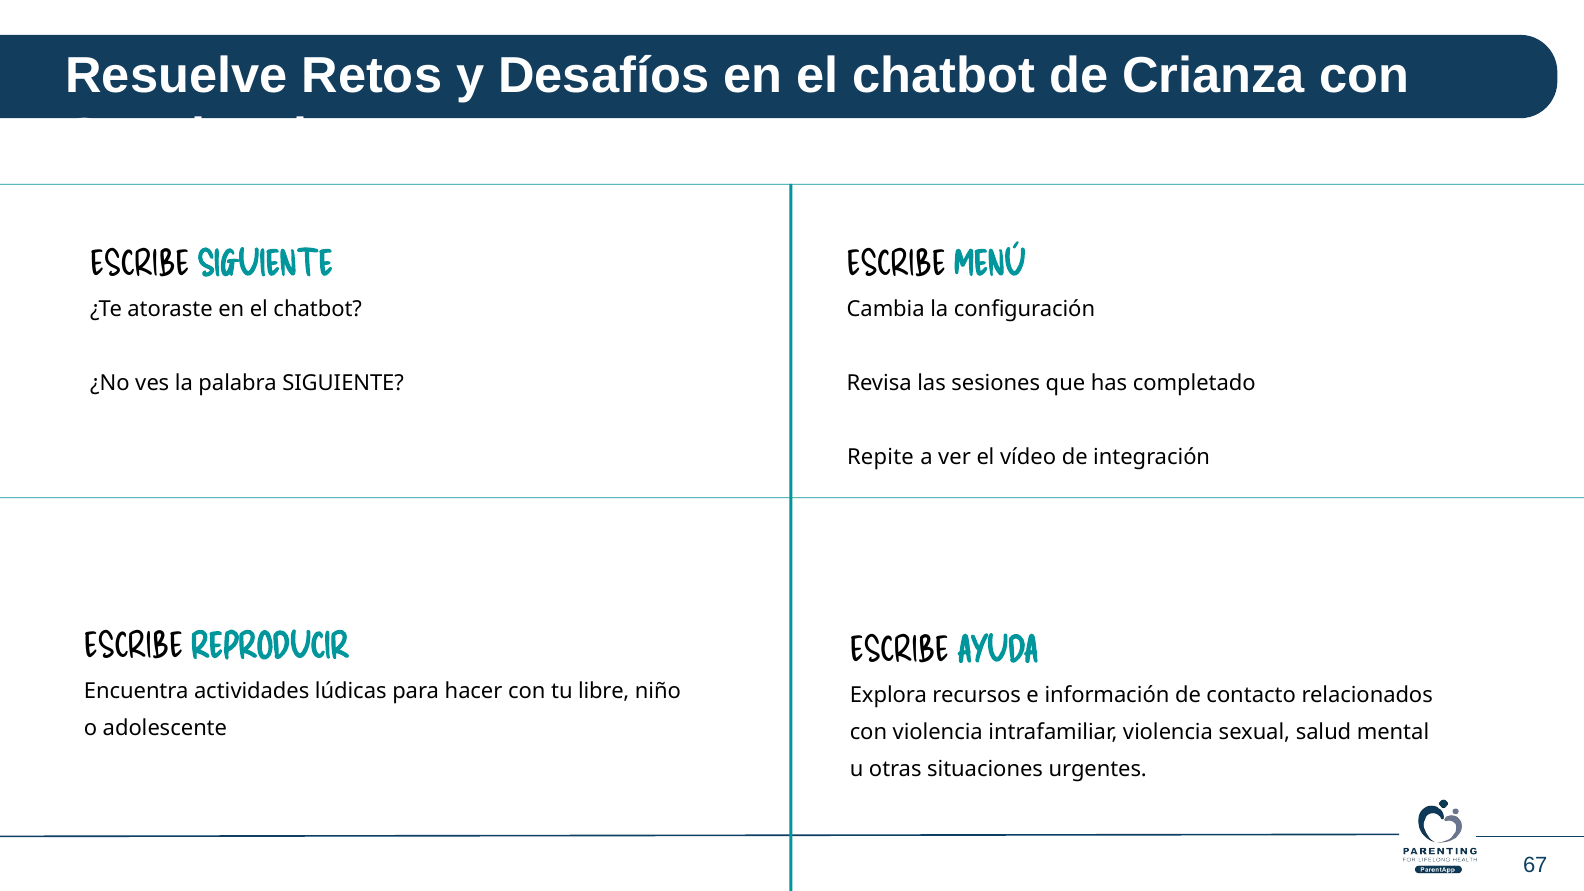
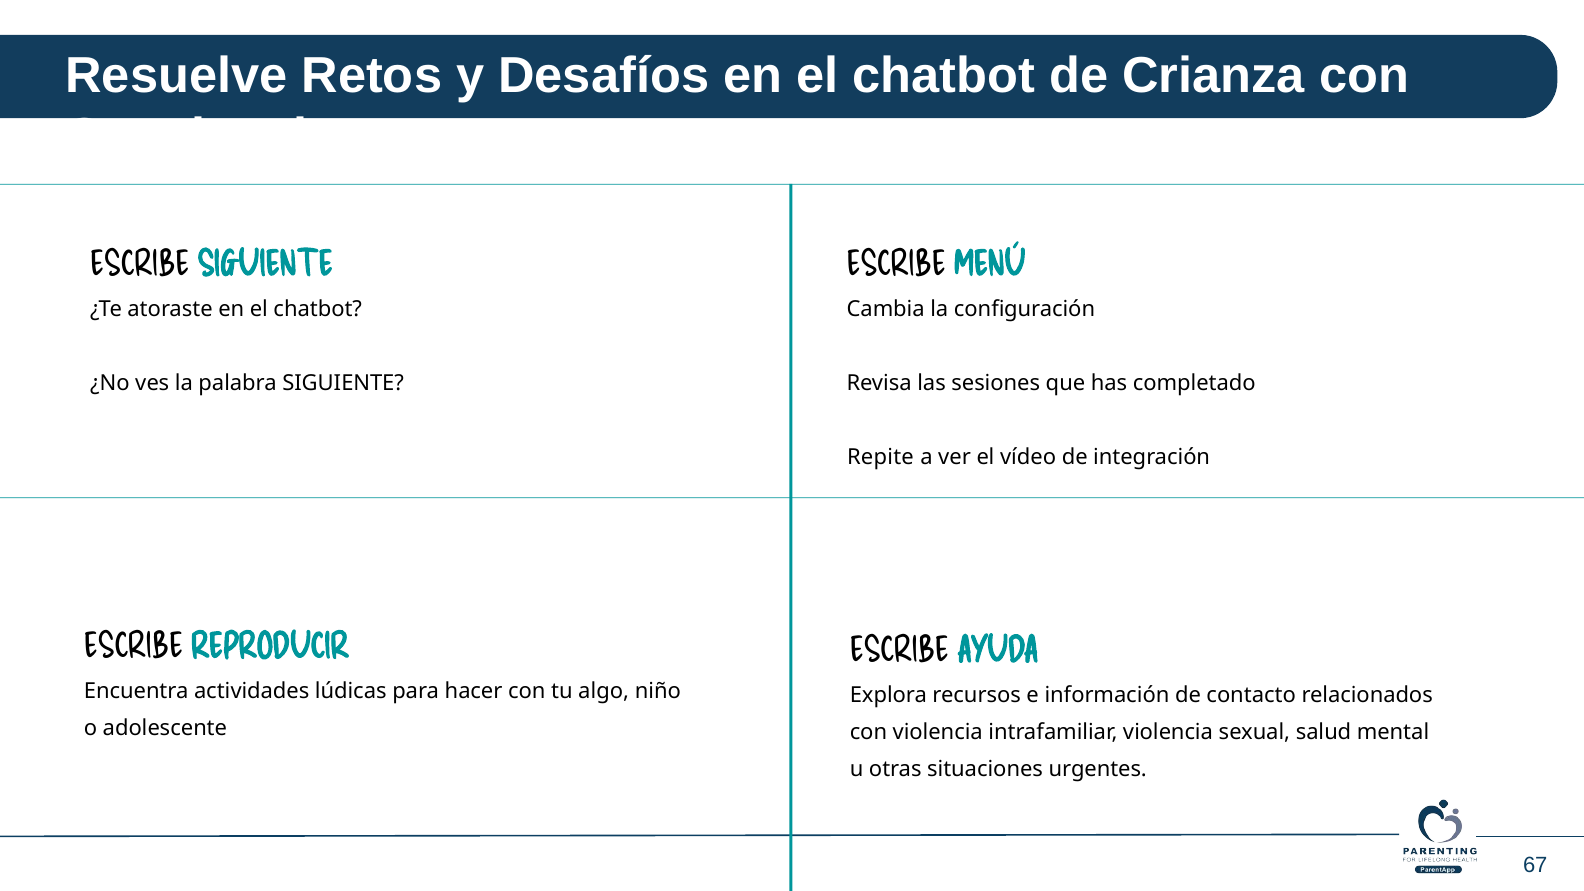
libre: libre -> algo (604, 692)
